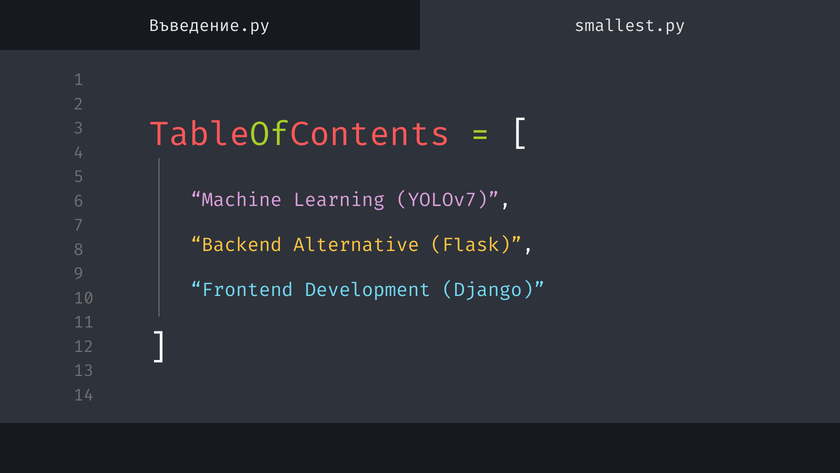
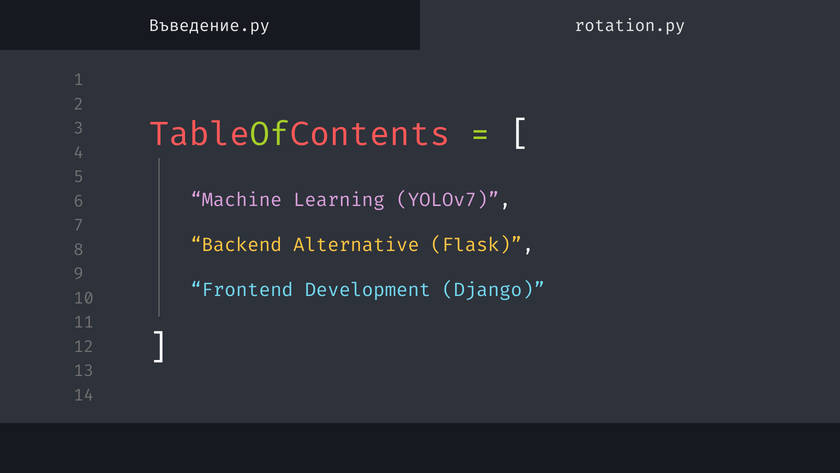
smallest.py: smallest.py -> rotation.py (630, 26)
